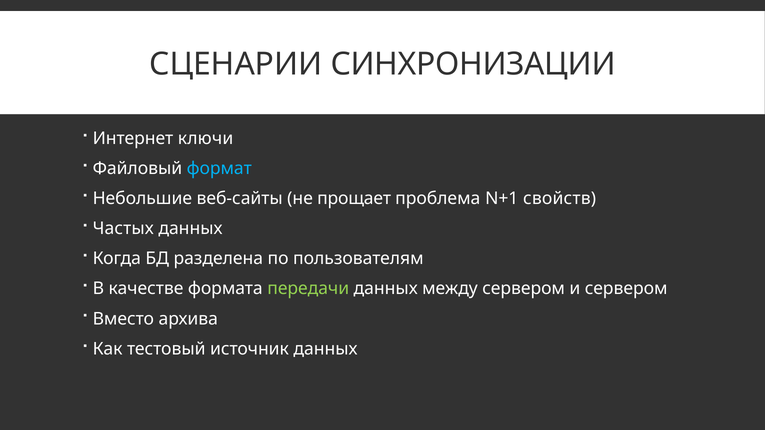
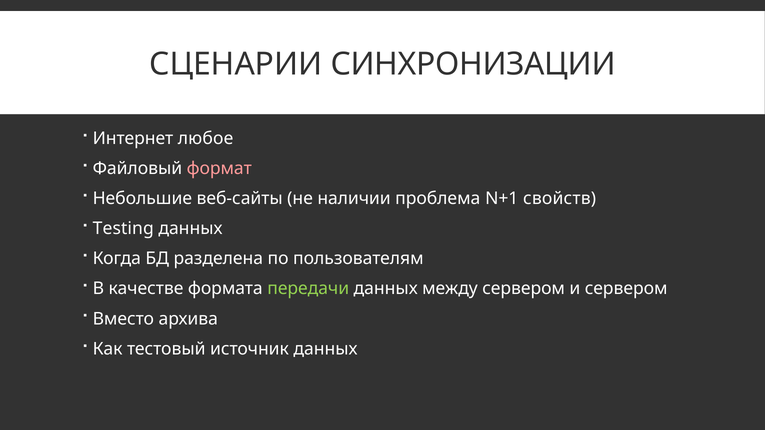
ключи: ключи -> любое (206, 138)
формат colour: light blue -> pink (219, 169)
прощает: прощает -> наличии (354, 199)
Частых: Частых -> Testing (123, 229)
